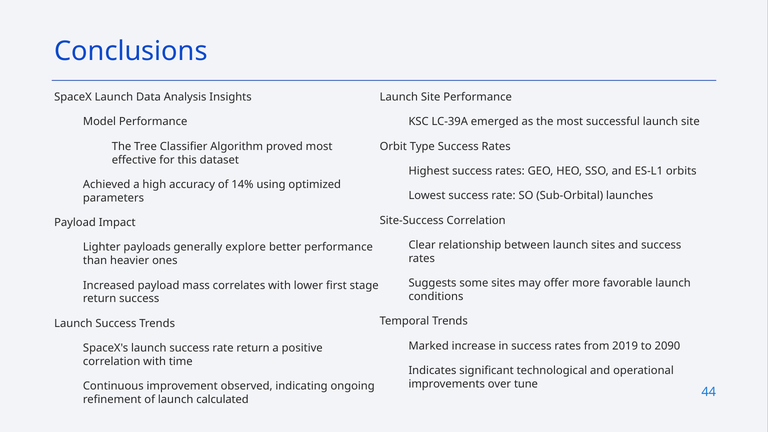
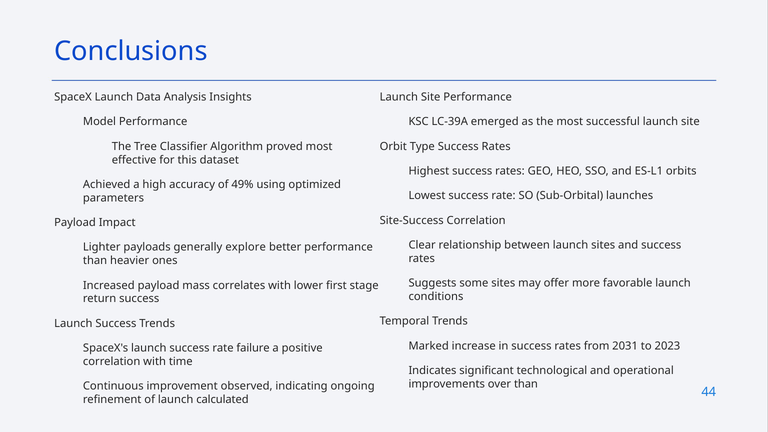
14%: 14% -> 49% (242, 184)
2019: 2019 -> 2031 (625, 346)
2090: 2090 -> 2023 (667, 346)
rate return: return -> failure (253, 348)
over tune: tune -> than (526, 384)
